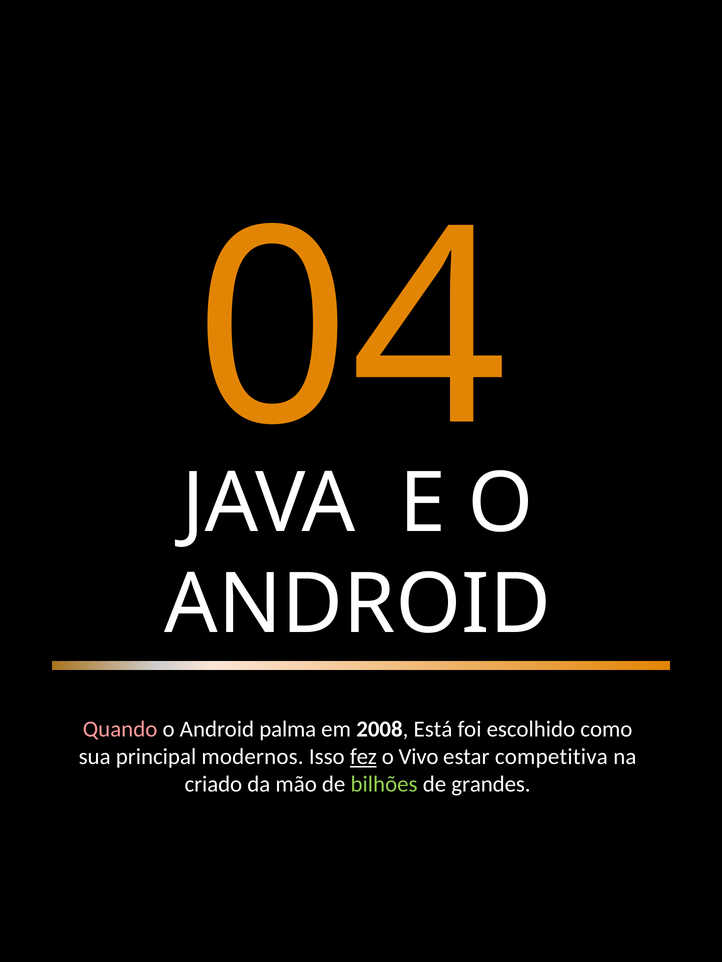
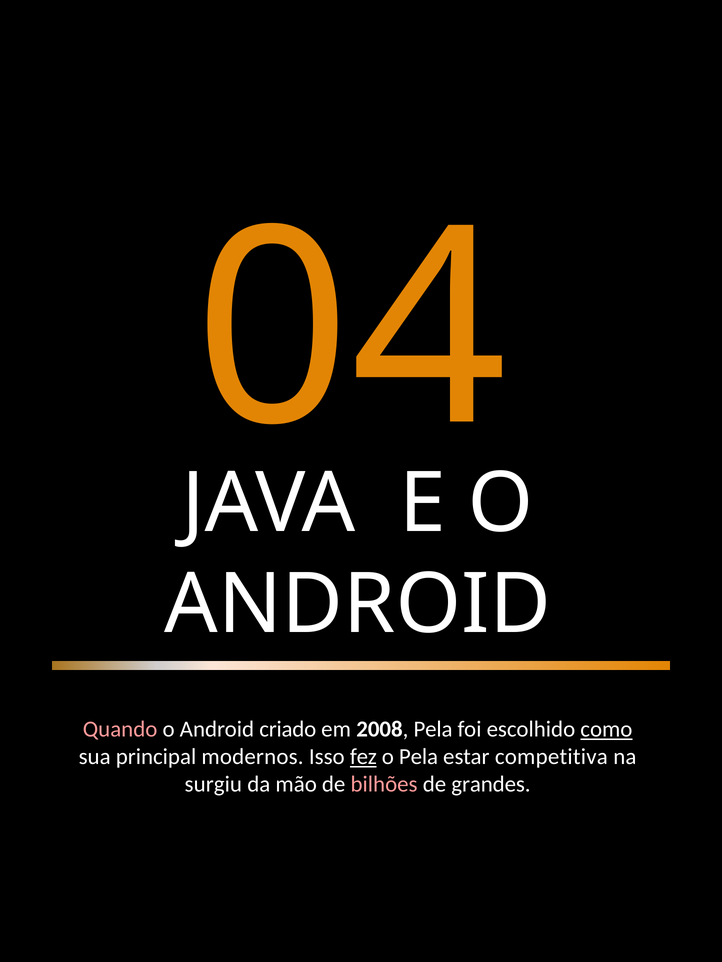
palma: palma -> criado (288, 730)
2008 Está: Está -> Pela (433, 730)
como underline: none -> present (606, 730)
o Vivo: Vivo -> Pela (419, 757)
criado: criado -> surgiu (213, 785)
bilhões colour: light green -> pink (384, 785)
